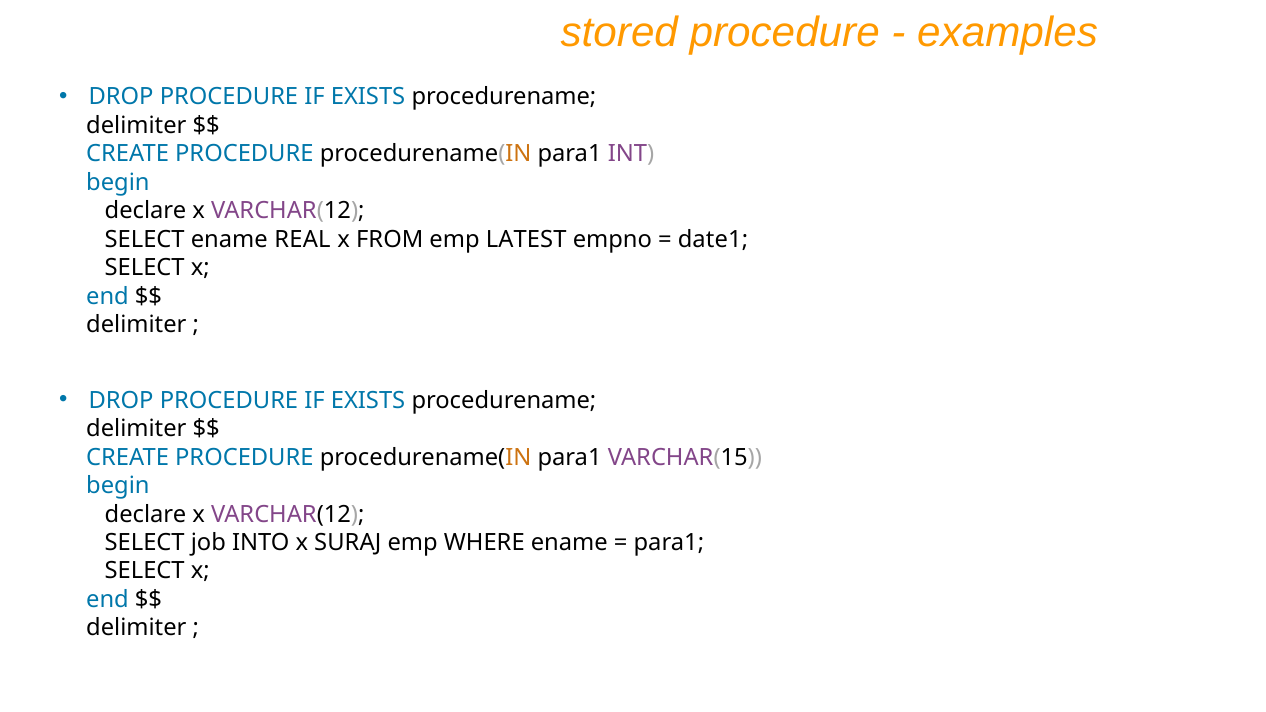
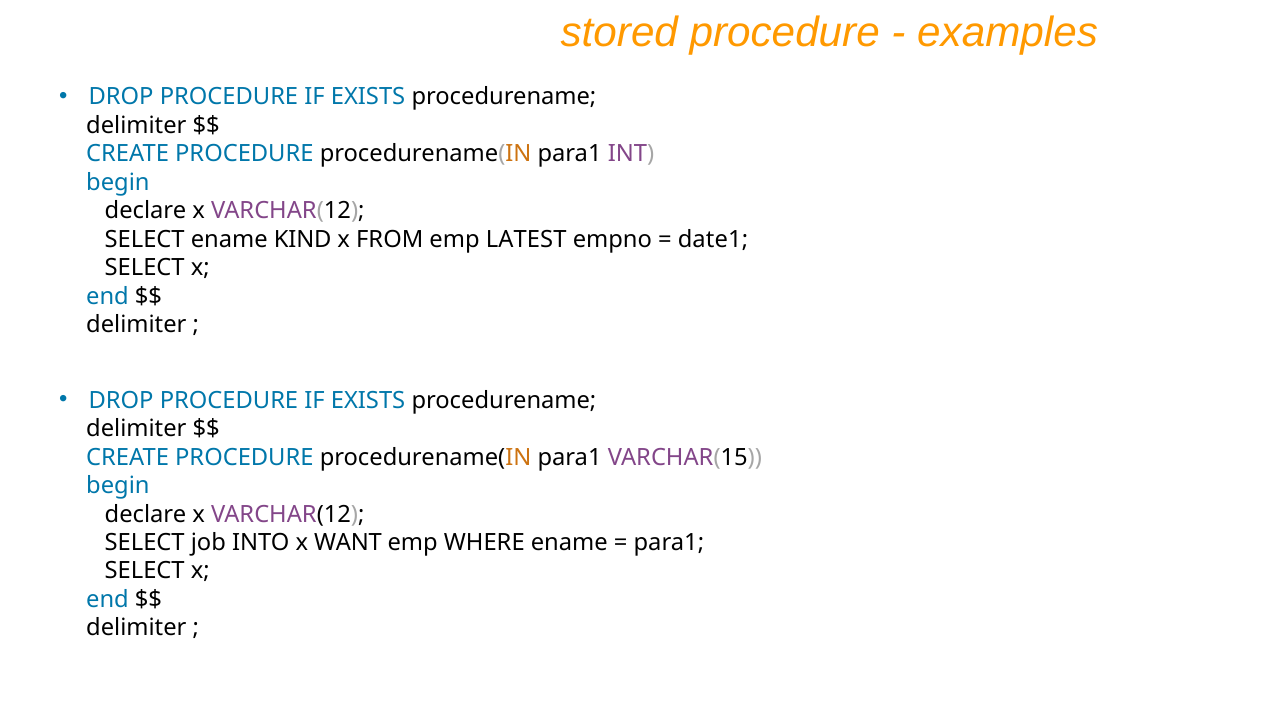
REAL: REAL -> KIND (303, 239)
SURAJ: SURAJ -> WANT (348, 543)
